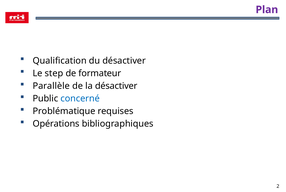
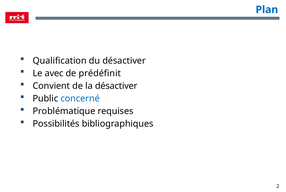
Plan colour: purple -> blue (267, 10)
step: step -> avec (54, 73)
formateur: formateur -> prédéfinit (100, 73)
Parallèle: Parallèle -> Convient (51, 86)
Opérations: Opérations -> Possibilités (56, 124)
